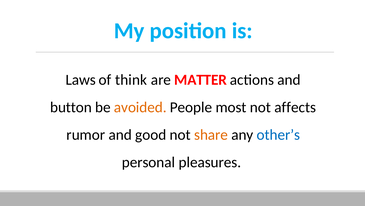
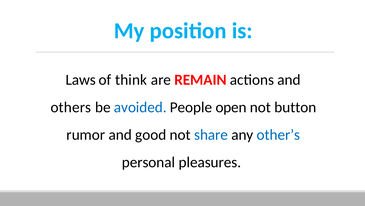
MATTER: MATTER -> REMAIN (200, 80)
button: button -> others (71, 107)
avoided colour: orange -> blue (140, 107)
most: most -> open (231, 107)
affects: affects -> button (295, 107)
share colour: orange -> blue (211, 134)
